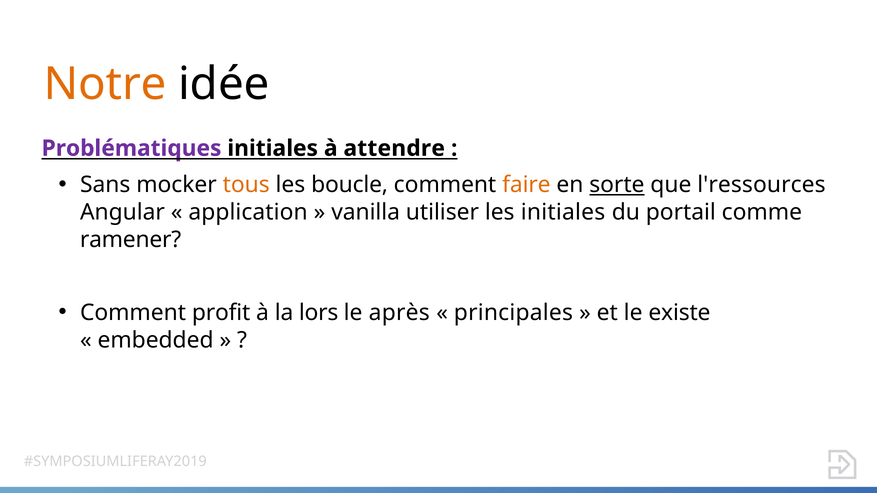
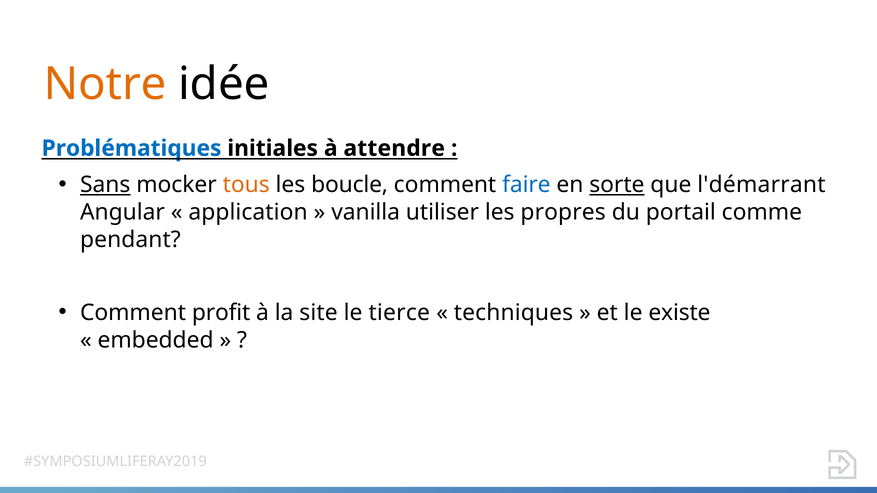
Problématiques colour: purple -> blue (132, 148)
Sans underline: none -> present (105, 185)
faire colour: orange -> blue (526, 185)
l'ressources: l'ressources -> l'démarrant (761, 185)
les initiales: initiales -> propres (563, 212)
ramener: ramener -> pendant (130, 240)
lors: lors -> site (318, 313)
après: après -> tierce (399, 313)
principales: principales -> techniques (513, 313)
